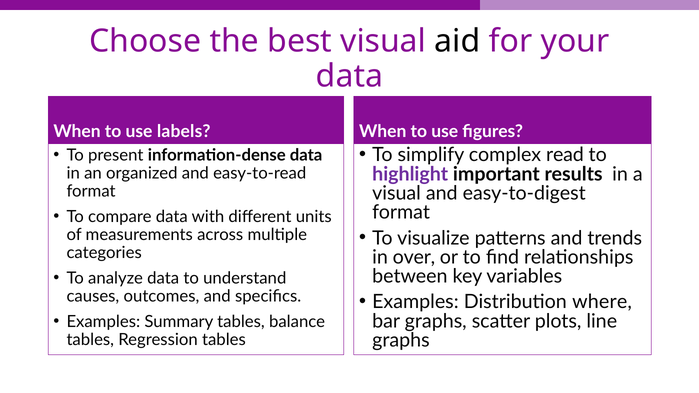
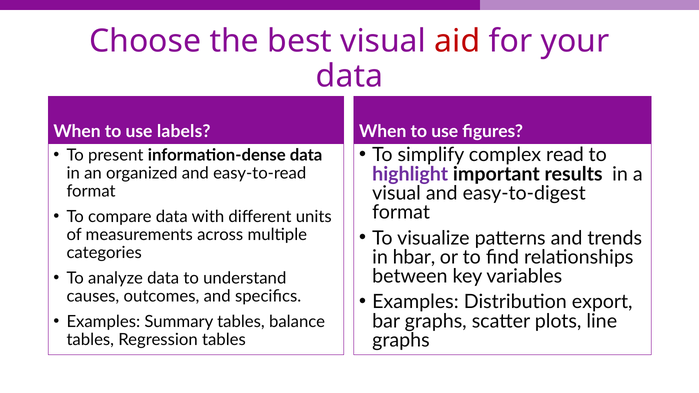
aid colour: black -> red (457, 41)
over: over -> hbar (414, 257)
where: where -> export (602, 302)
